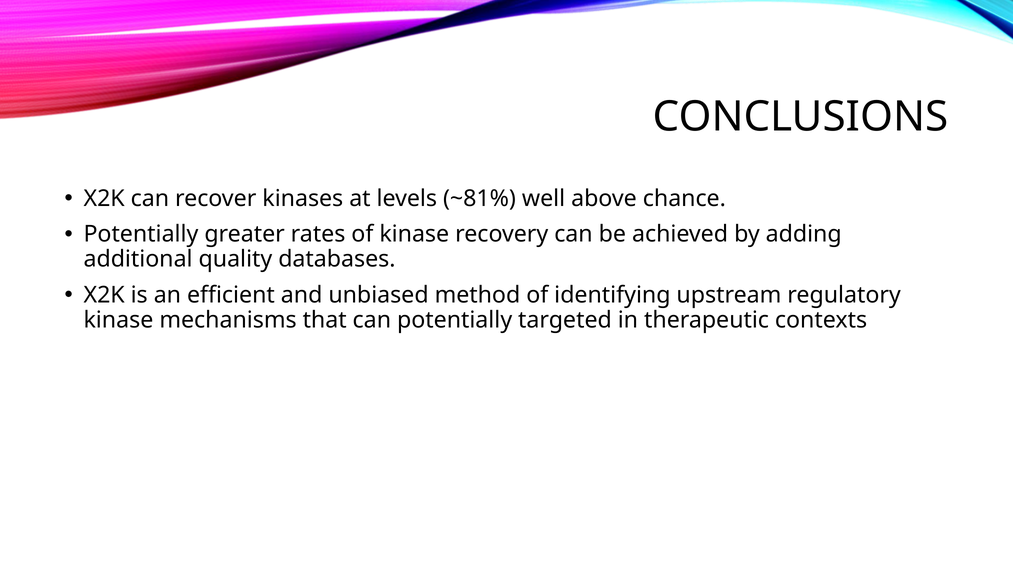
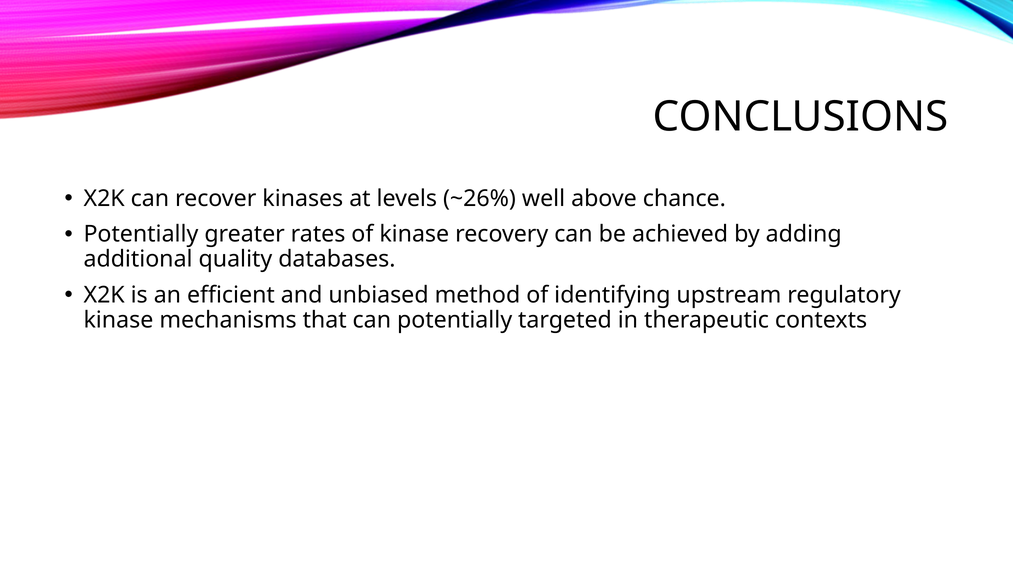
~81%: ~81% -> ~26% (479, 199)
